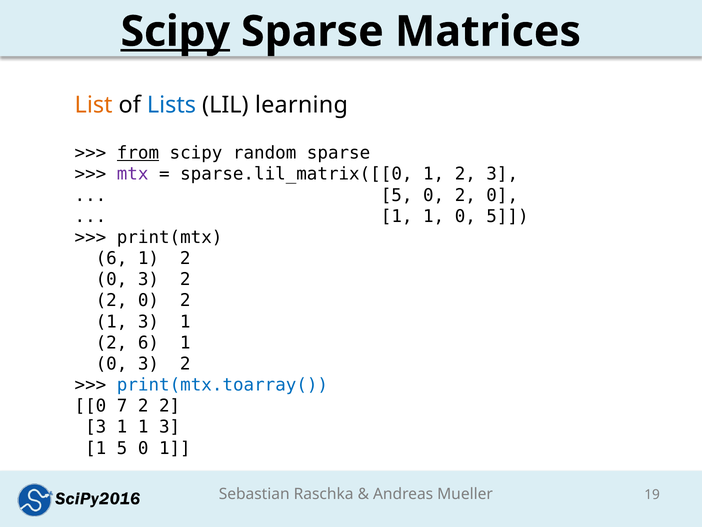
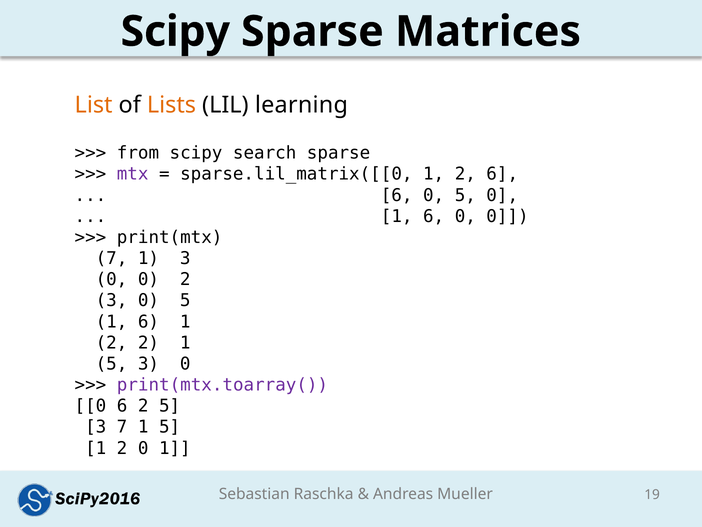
Scipy underline: present -> none (175, 32)
Lists colour: blue -> orange (171, 105)
from underline: present -> none (138, 153)
random: random -> search (265, 153)
1 2 3: 3 -> 6 (502, 174)
5: 5 -> 6 (397, 195)
2: 2 -> 5 (465, 195)
1: 1 -> 6 (434, 216)
5: 5 -> 0 (507, 216)
6: 6 -> 7 (112, 258)
2: 2 -> 3 (185, 258)
3: 3 -> 0 (148, 279)
2: 2 -> 3 (112, 300)
2: 2 -> 5 (185, 300)
3: 3 -> 6 (148, 321)
2 6: 6 -> 2 (148, 342)
0: 0 -> 5 (112, 364)
2: 2 -> 0 (185, 364)
print(mtx.toarray( colour: blue -> purple (222, 385)
0 7: 7 -> 6 (122, 406)
2: 2 -> 5 (170, 406)
1: 1 -> 7 (122, 427)
3: 3 -> 5 (170, 427)
5: 5 -> 2 (122, 448)
